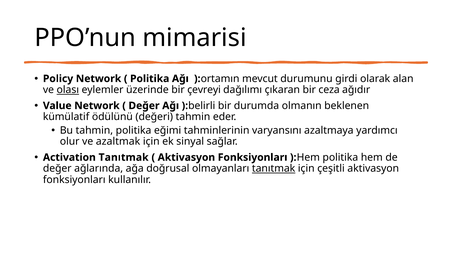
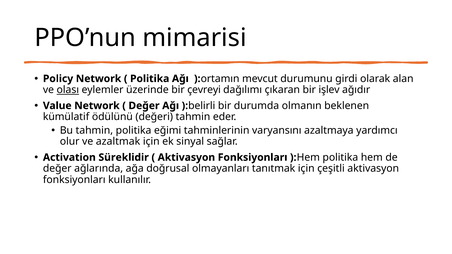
ceza: ceza -> işlev (329, 90)
Activation Tanıtmak: Tanıtmak -> Süreklidir (124, 158)
tanıtmak underline: present -> none (274, 169)
